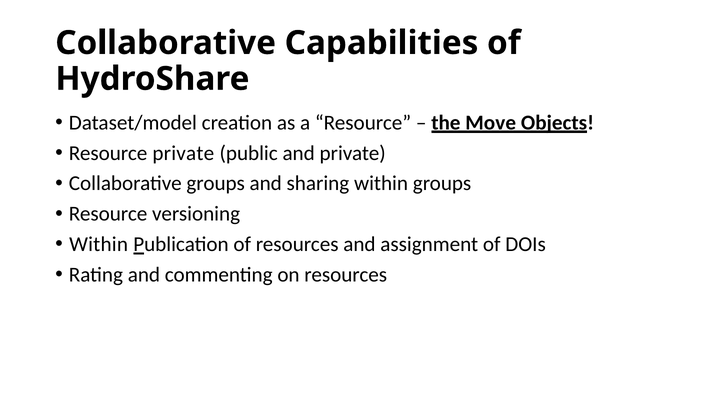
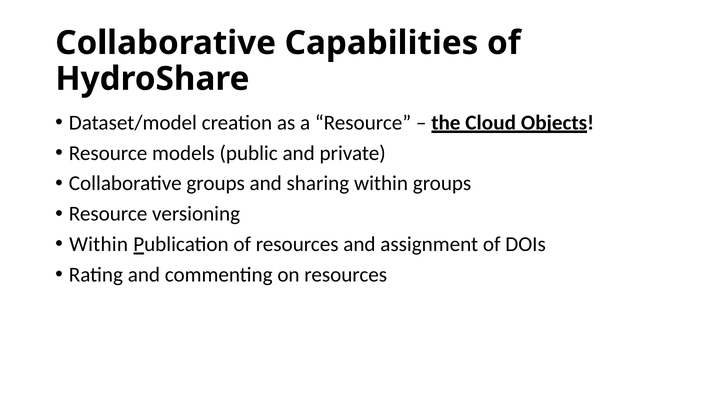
Move: Move -> Cloud (491, 123)
Resource private: private -> models (183, 153)
